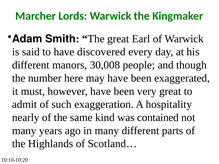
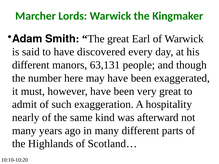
30,008: 30,008 -> 63,131 (105, 65)
contained: contained -> afterward (158, 118)
